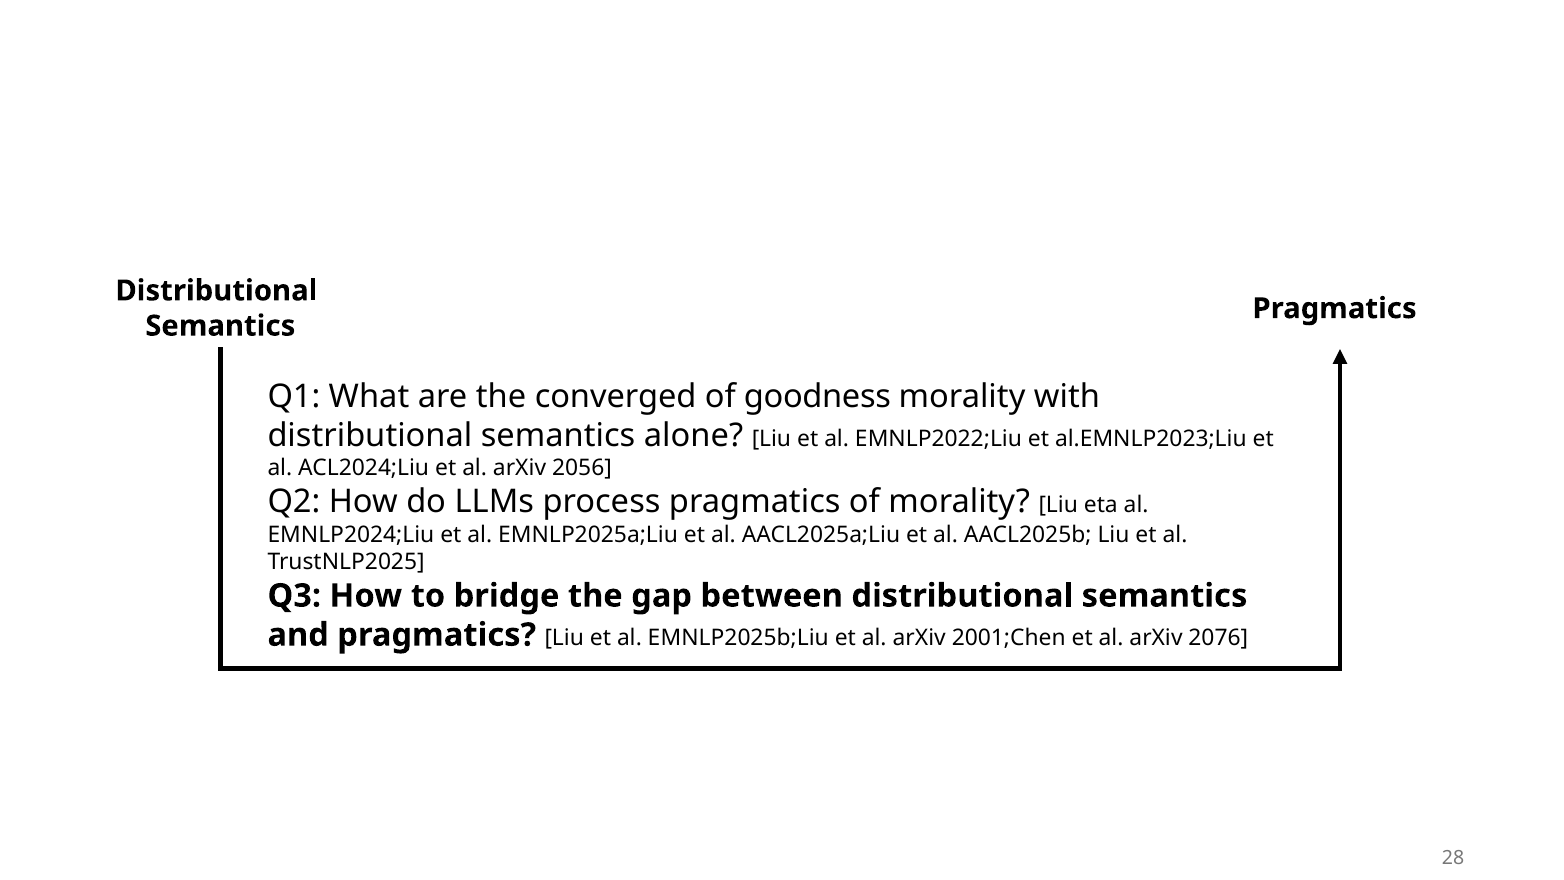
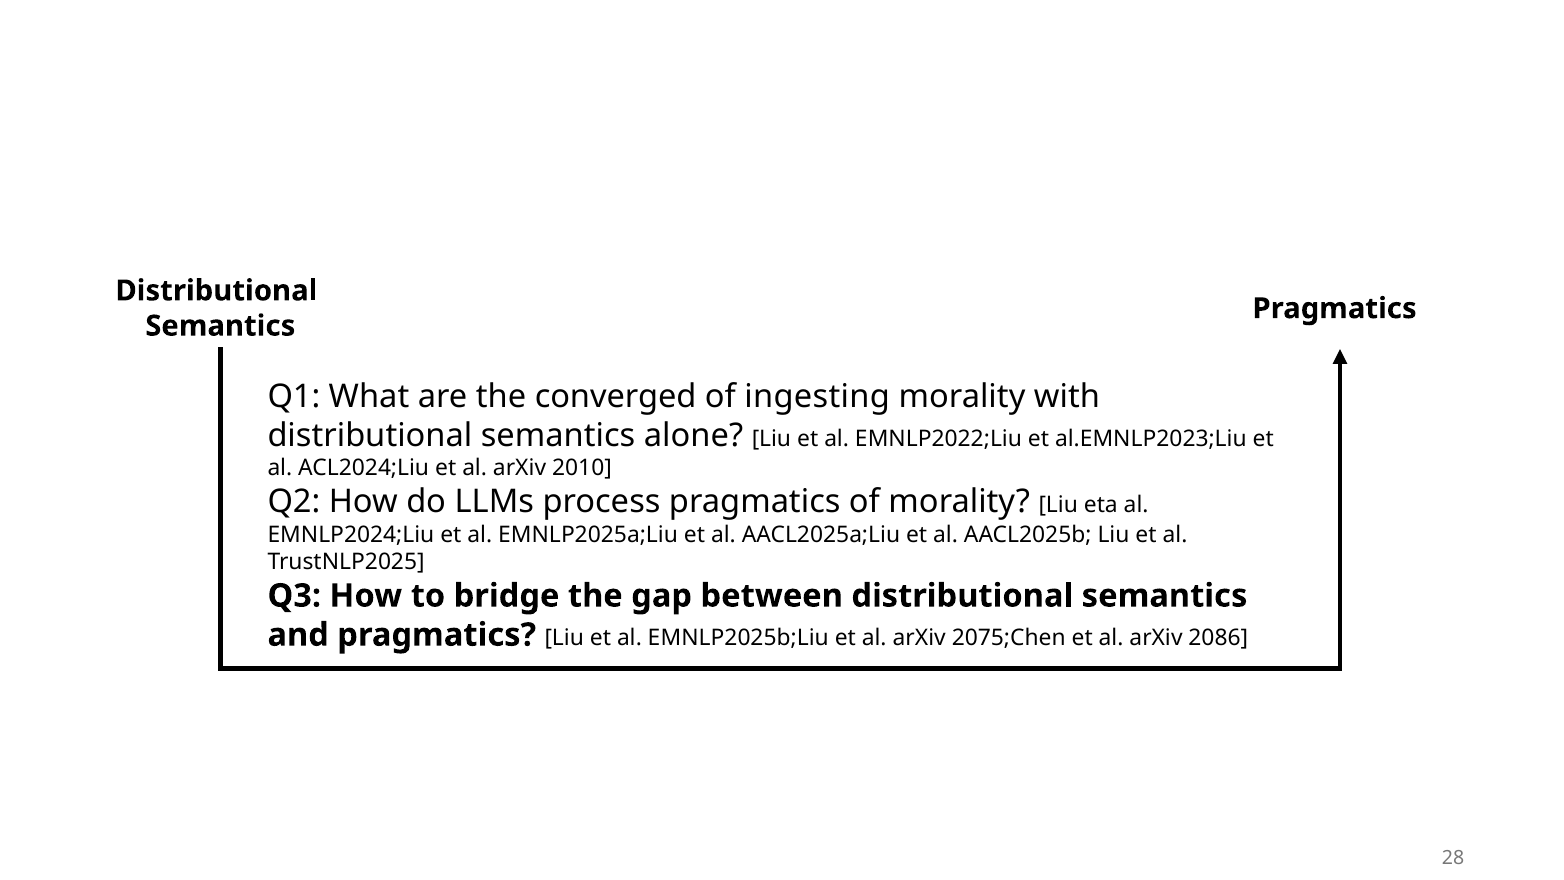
goodness: goodness -> ingesting (817, 396)
2056: 2056 -> 2010 (582, 468)
2001;Chen: 2001;Chen -> 2075;Chen (1009, 638)
2076: 2076 -> 2086 (1218, 638)
